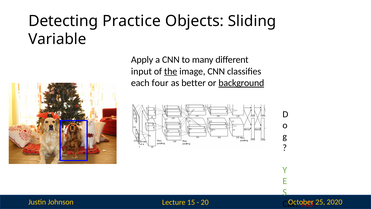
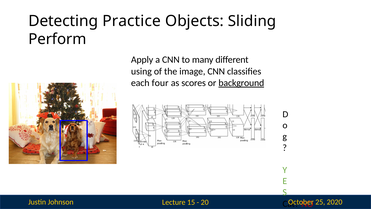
Variable: Variable -> Perform (57, 39)
input: input -> using (141, 71)
the underline: present -> none (171, 71)
better: better -> scores (194, 83)
